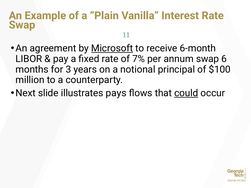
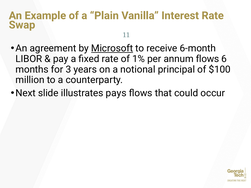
7%: 7% -> 1% (139, 59)
annum swap: swap -> flows (208, 59)
could underline: present -> none (186, 93)
